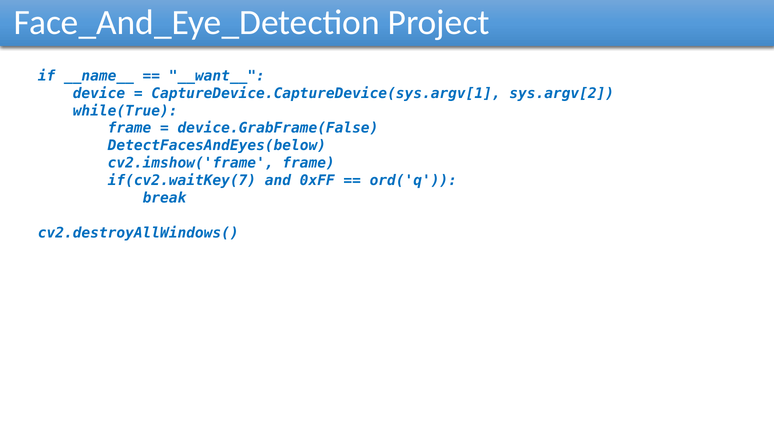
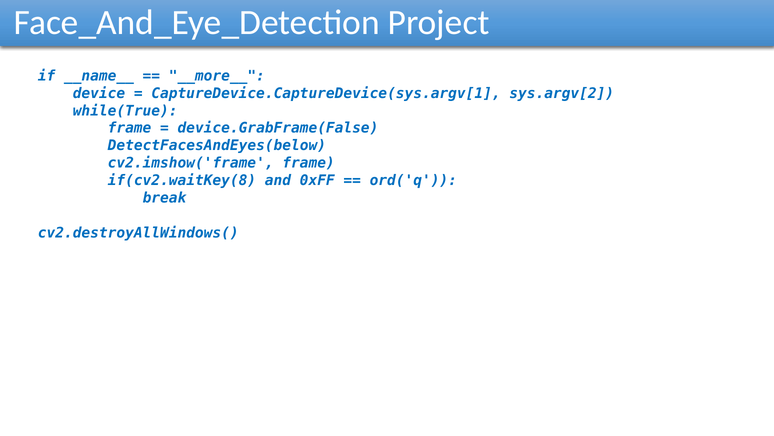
__want__: __want__ -> __more__ (217, 76)
if(cv2.waitKey(7: if(cv2.waitKey(7 -> if(cv2.waitKey(8 (182, 180)
